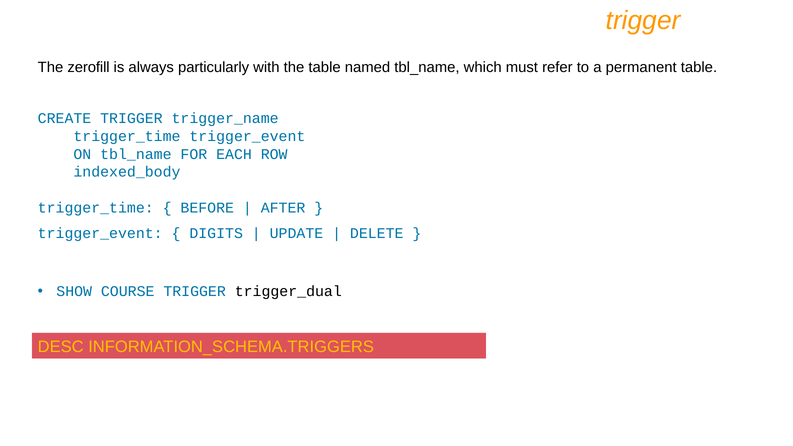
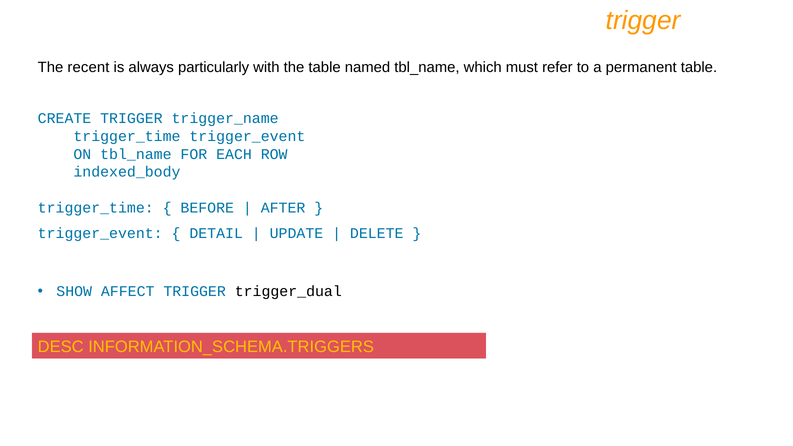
zerofill: zerofill -> recent (88, 67)
DIGITS: DIGITS -> DETAIL (216, 234)
COURSE: COURSE -> AFFECT (128, 291)
